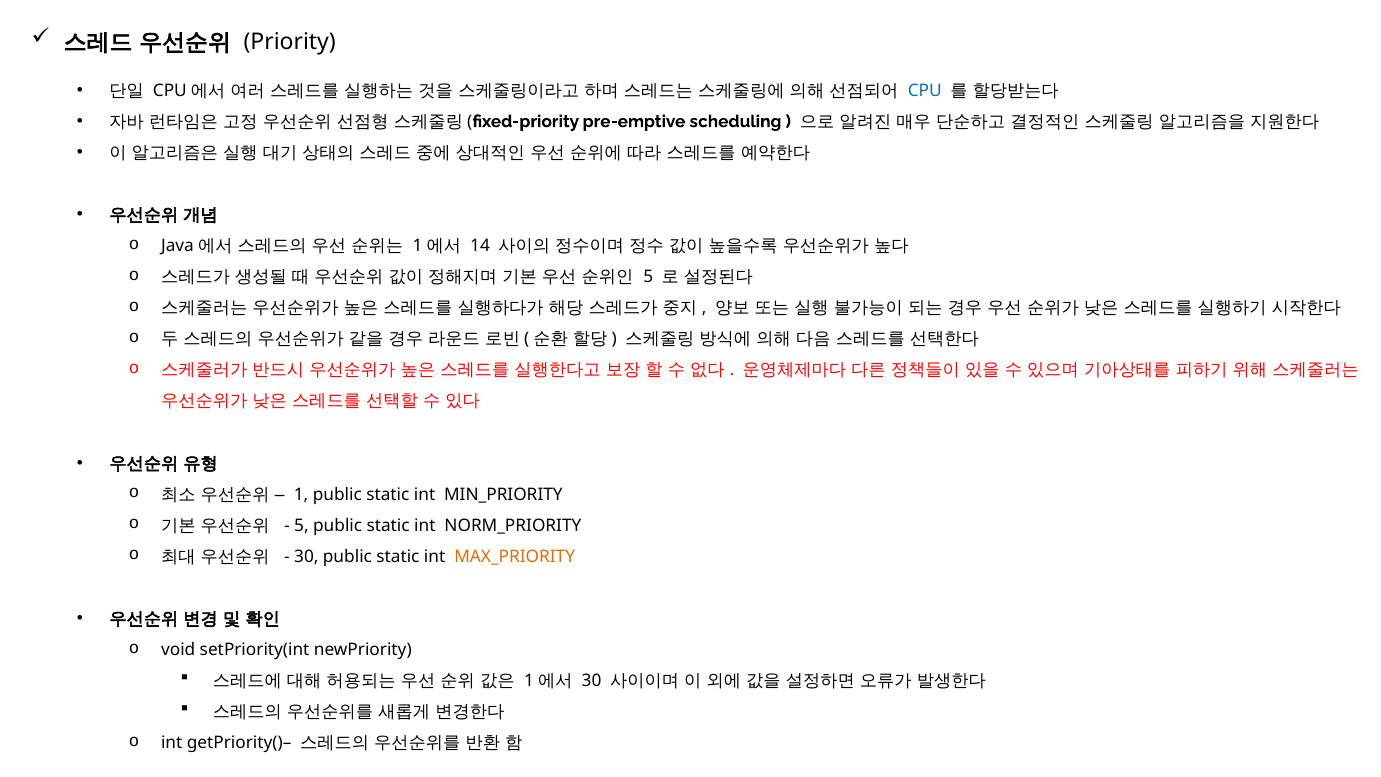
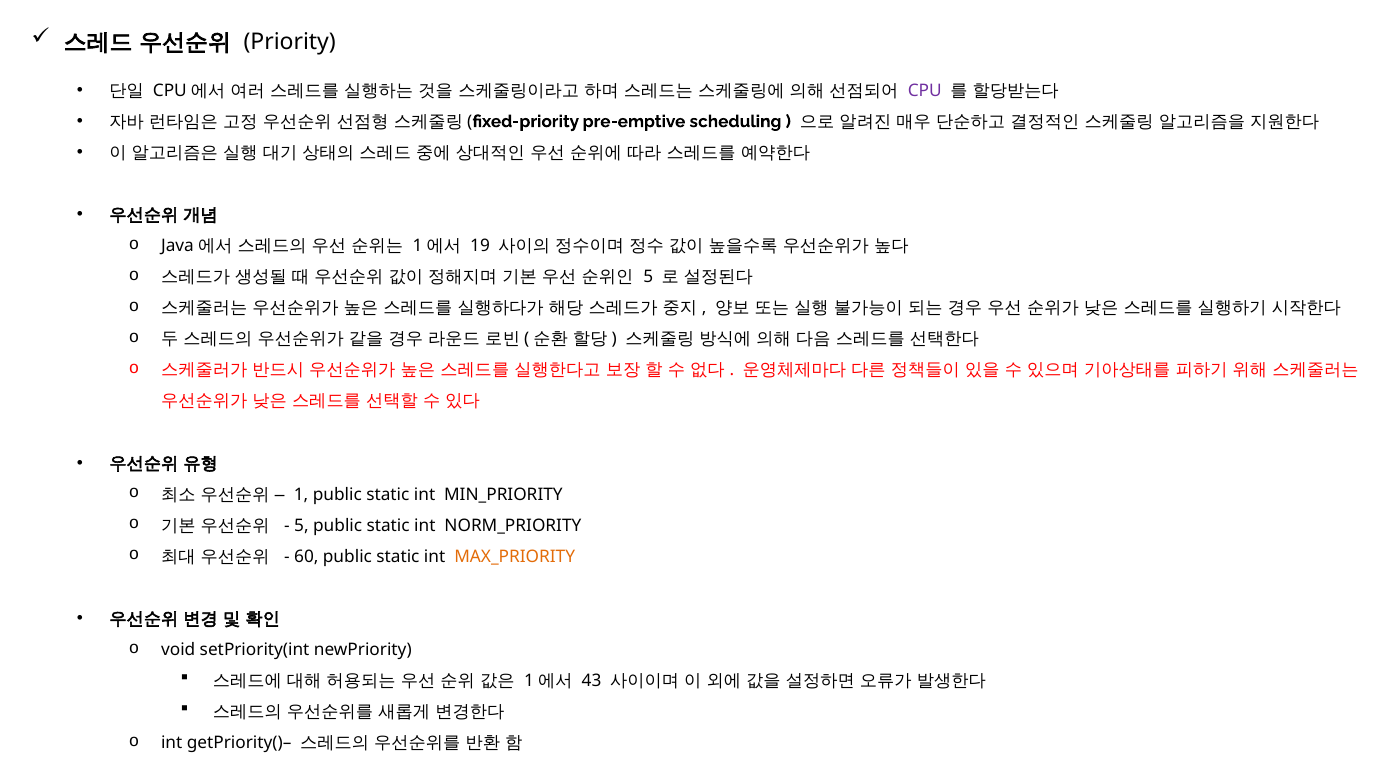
CPU colour: blue -> purple (925, 90)
14: 14 -> 19 (480, 246)
30: 30 -> 60 (306, 556)
30: 30 -> 43 (592, 681)
